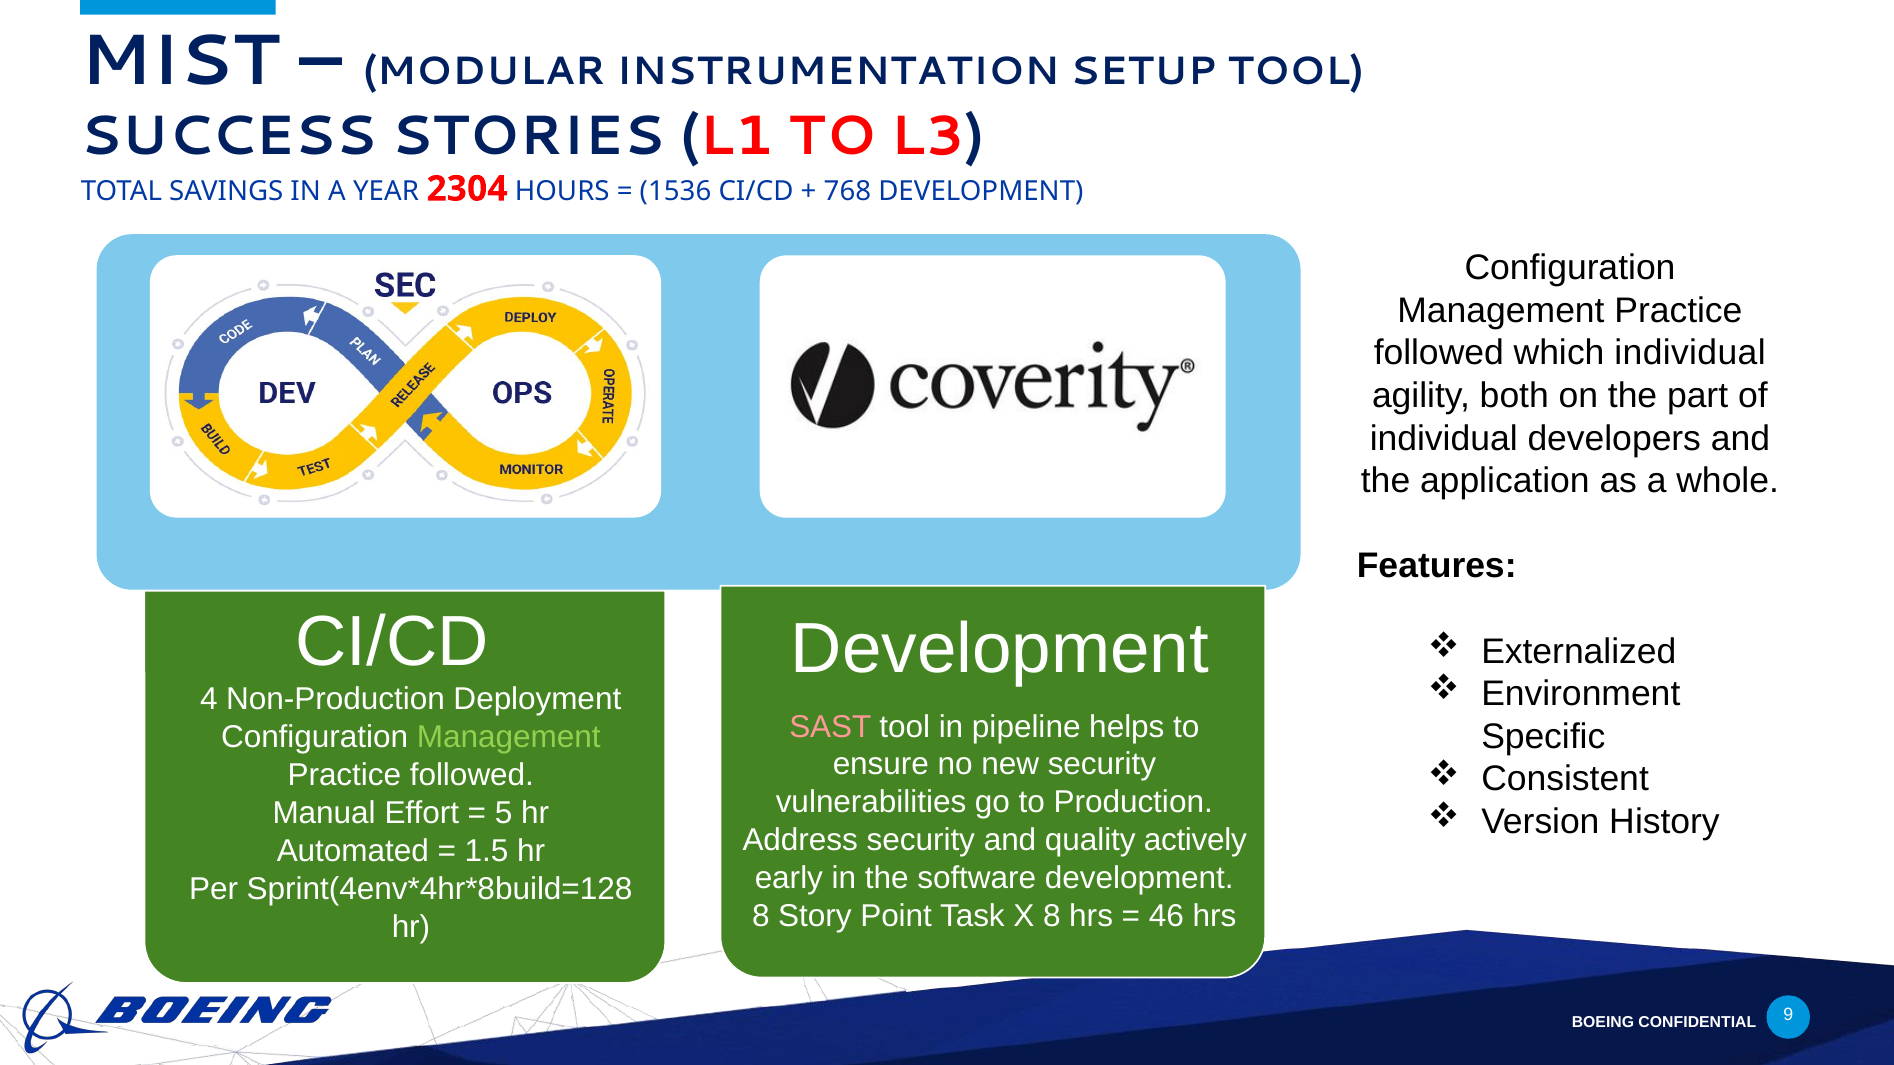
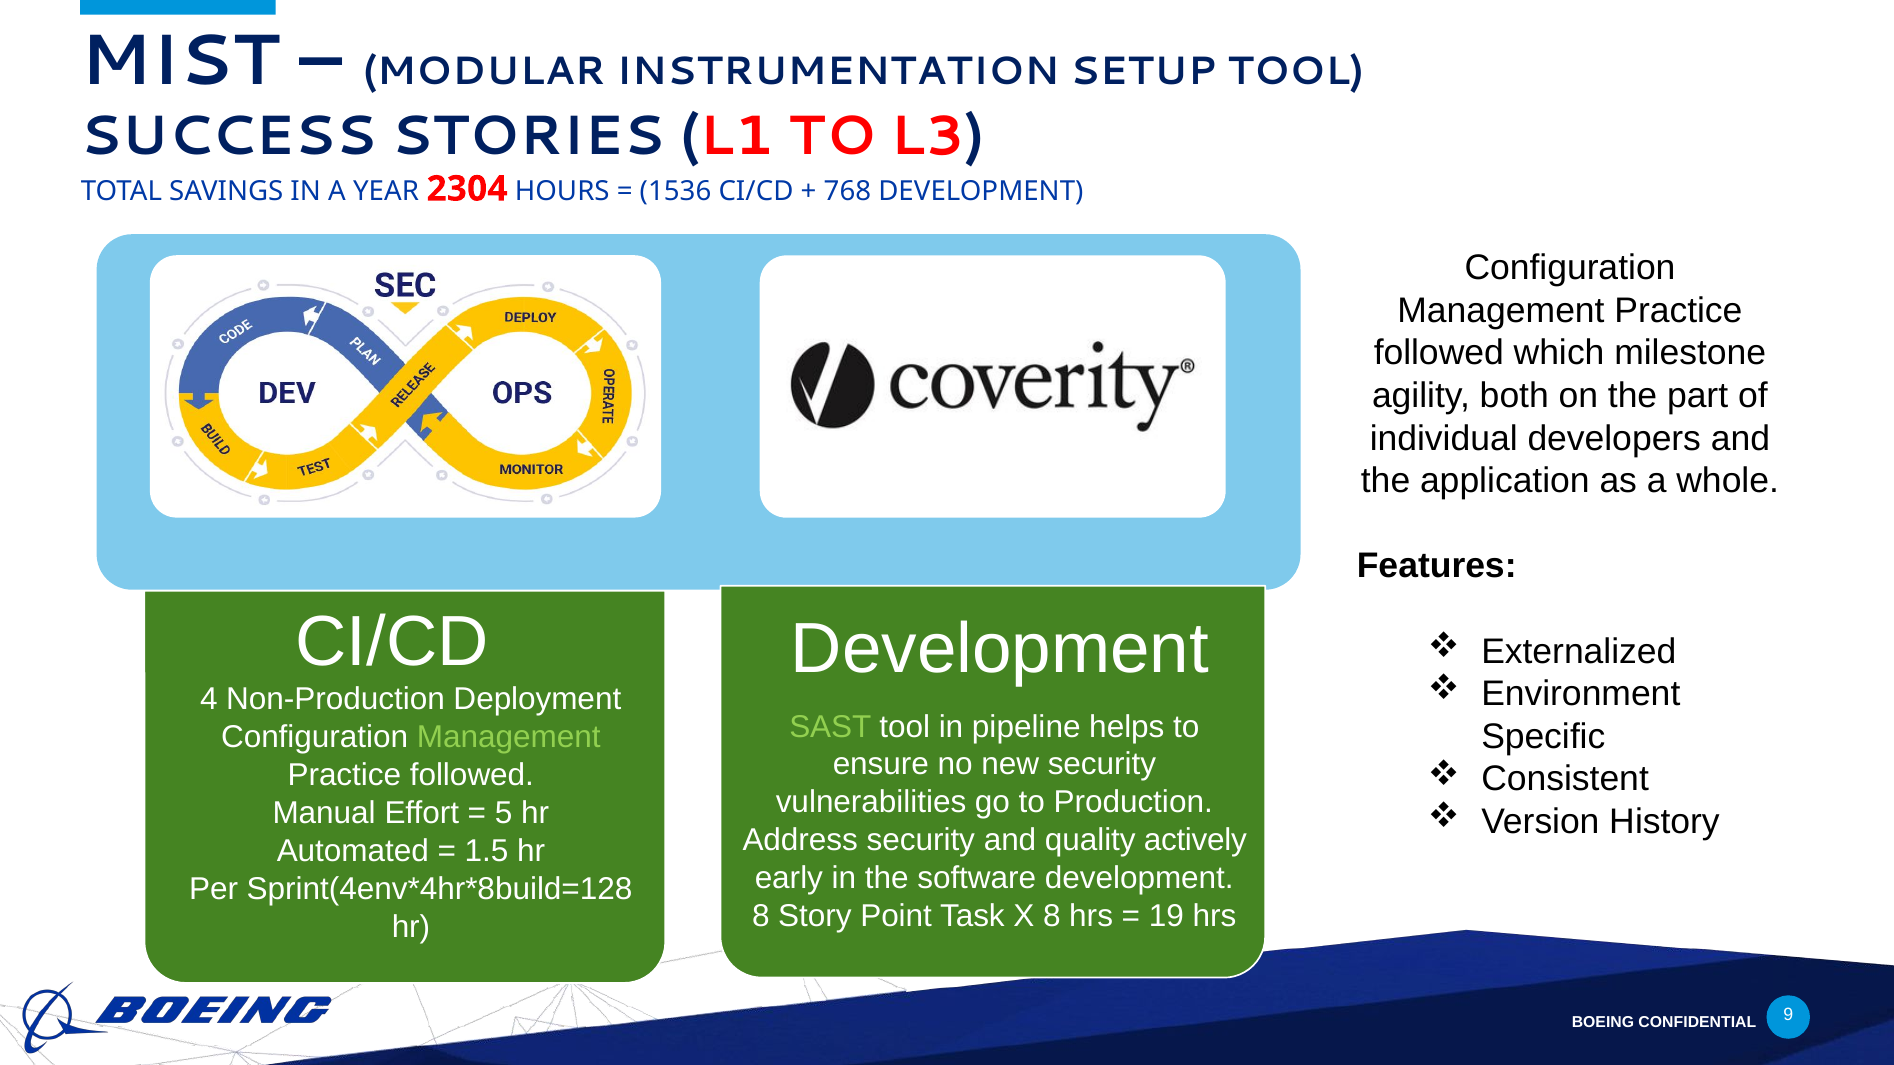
which individual: individual -> milestone (1690, 353)
SAST colour: pink -> light green (830, 727)
46: 46 -> 19 (1166, 916)
